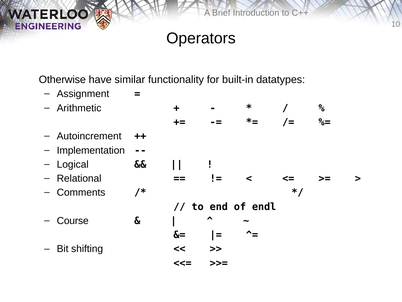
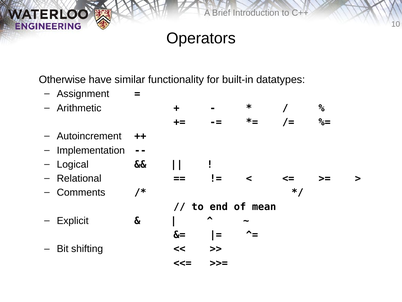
endl: endl -> mean (264, 206)
Course: Course -> Explicit (73, 220)
